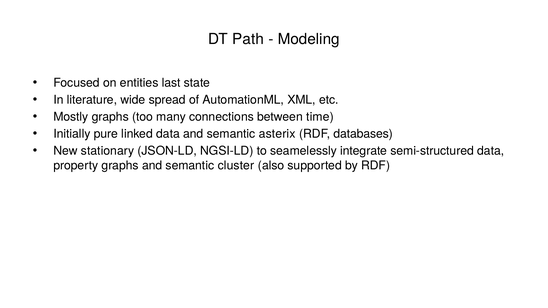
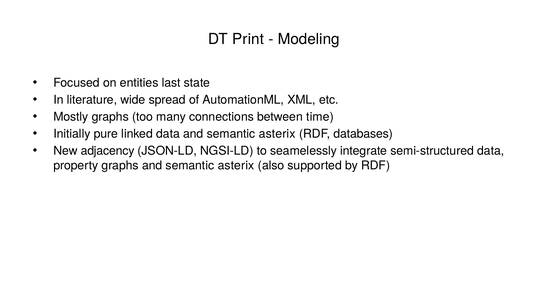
Path: Path -> Print (248, 39)
stationary: stationary -> adjacency (108, 151)
graphs and semantic cluster: cluster -> asterix (236, 166)
